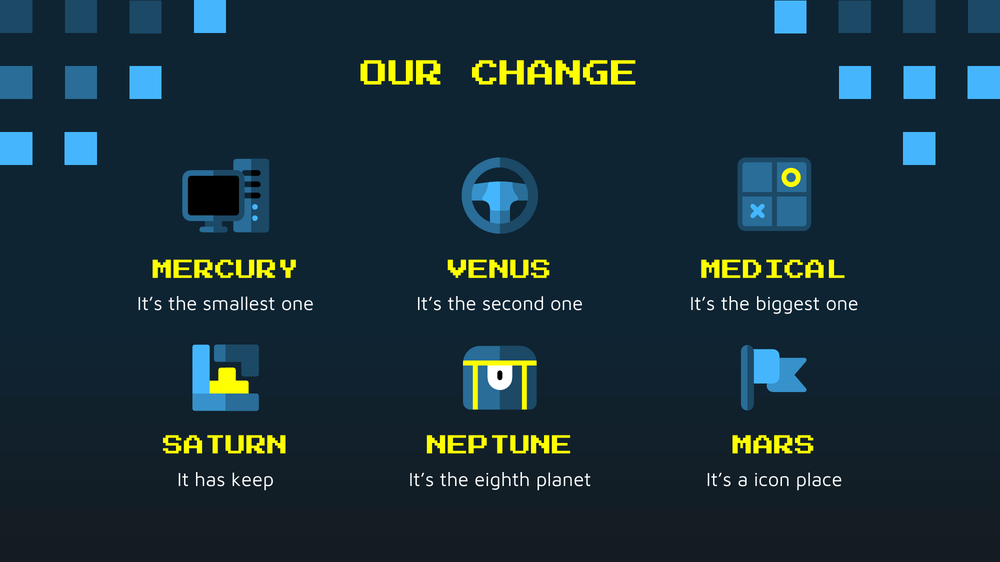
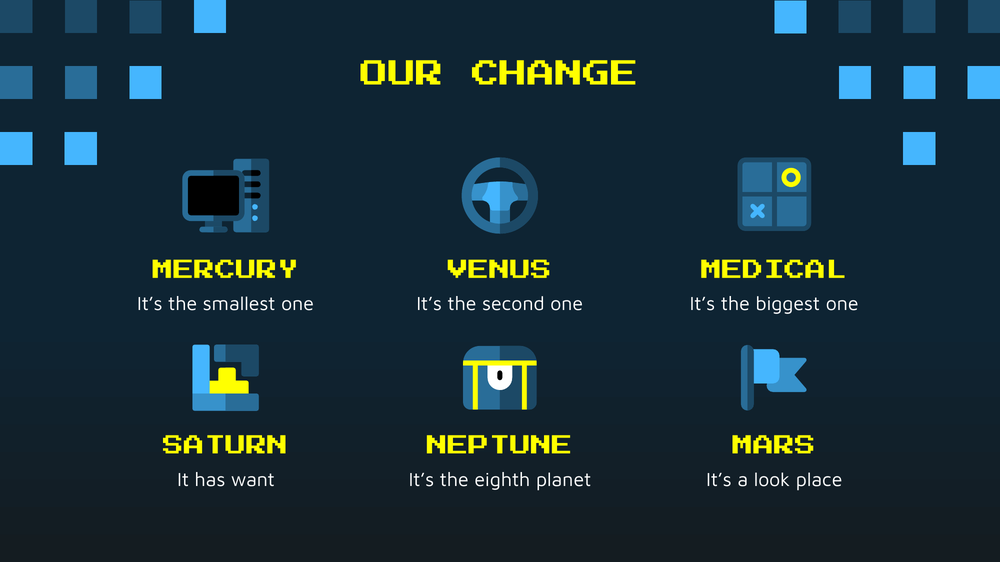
keep: keep -> want (253, 480)
icon: icon -> look (772, 480)
